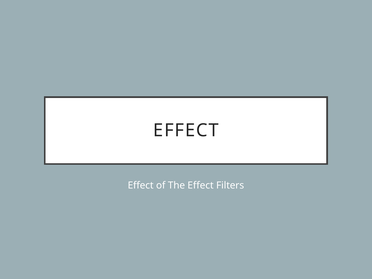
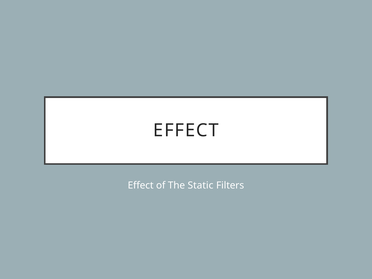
The Effect: Effect -> Static (201, 186)
